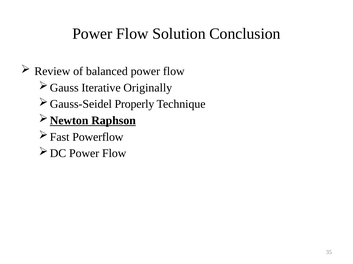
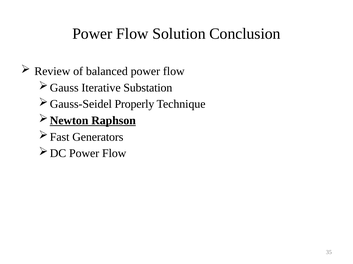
Originally: Originally -> Substation (148, 88)
Powerflow: Powerflow -> Generators (98, 137)
